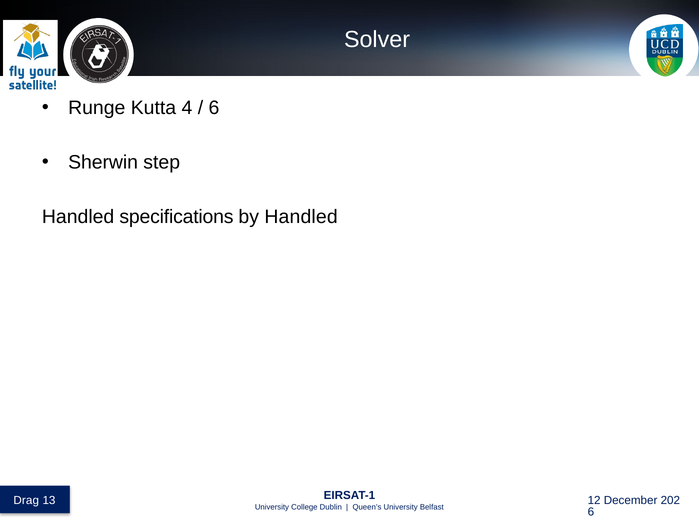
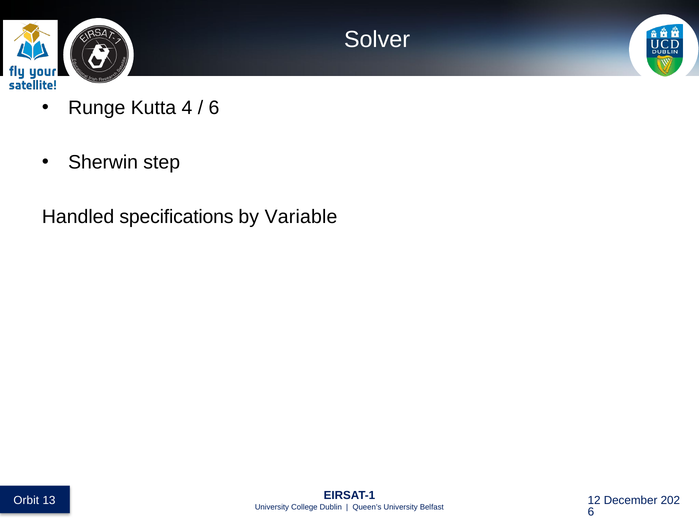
by Handled: Handled -> Variable (301, 217)
Drag: Drag -> Orbit (26, 500)
